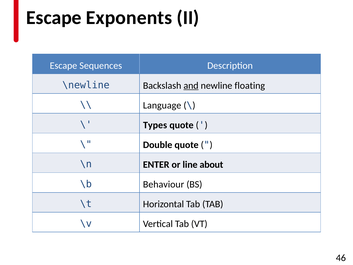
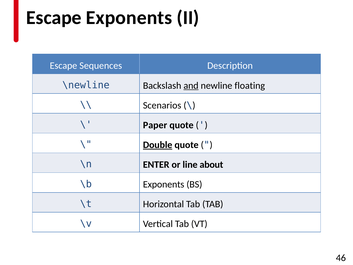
Language: Language -> Scenarios (162, 105)
Types: Types -> Paper (155, 125)
Double underline: none -> present (158, 145)
\b Behaviour: Behaviour -> Exponents (164, 184)
